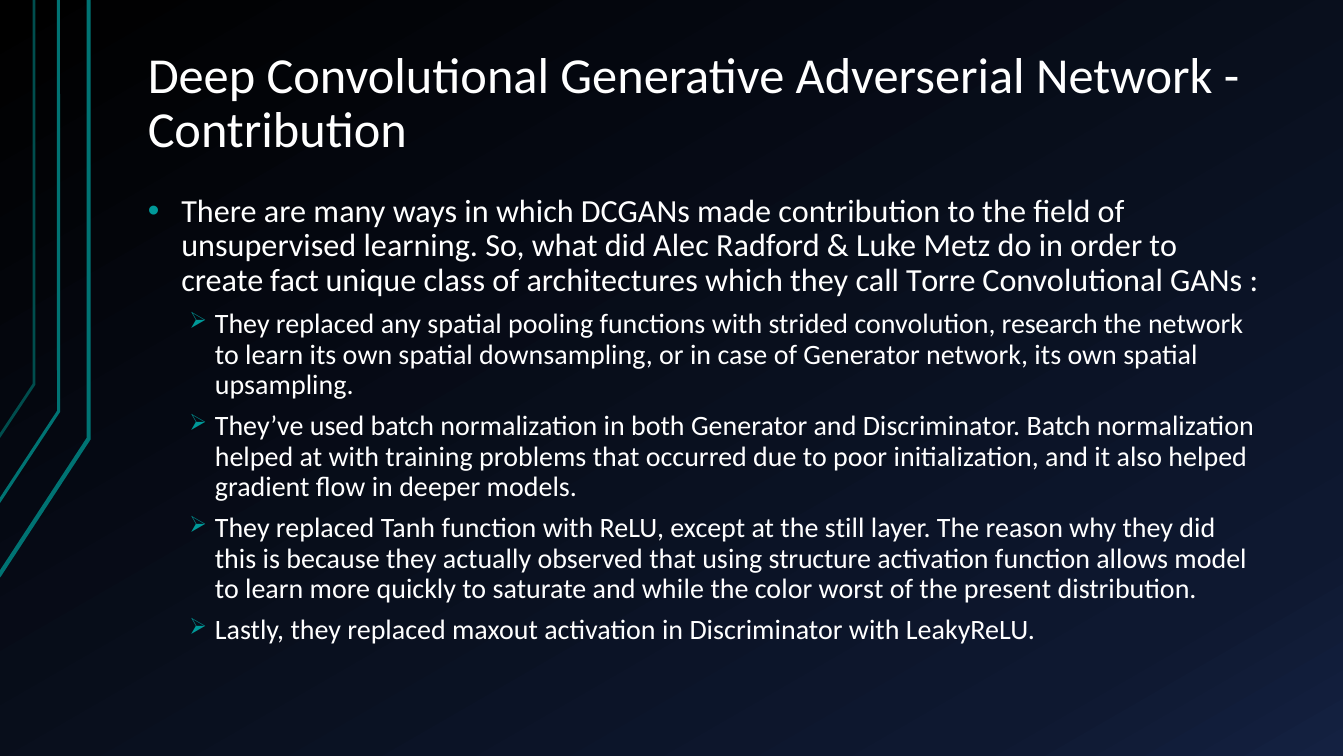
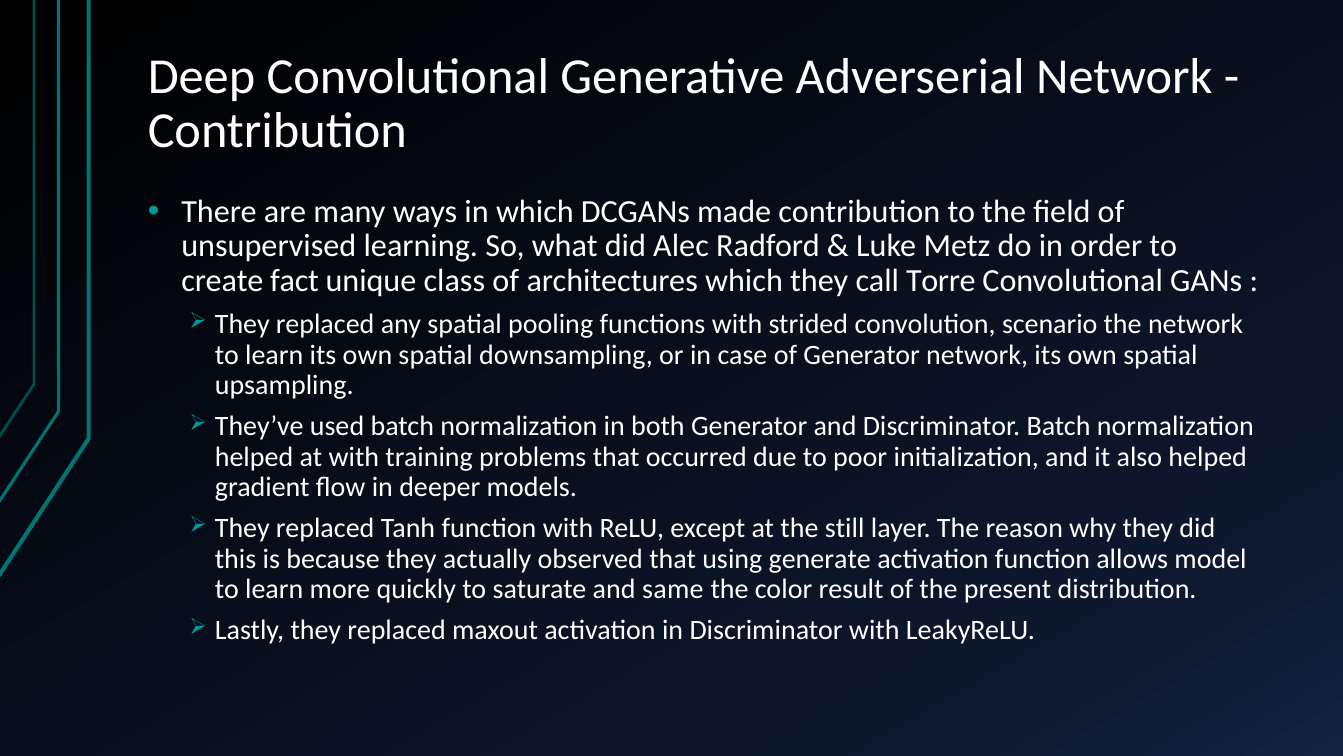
research: research -> scenario (1050, 325)
structure: structure -> generate (820, 559)
while: while -> same (673, 589)
worst: worst -> result (851, 589)
